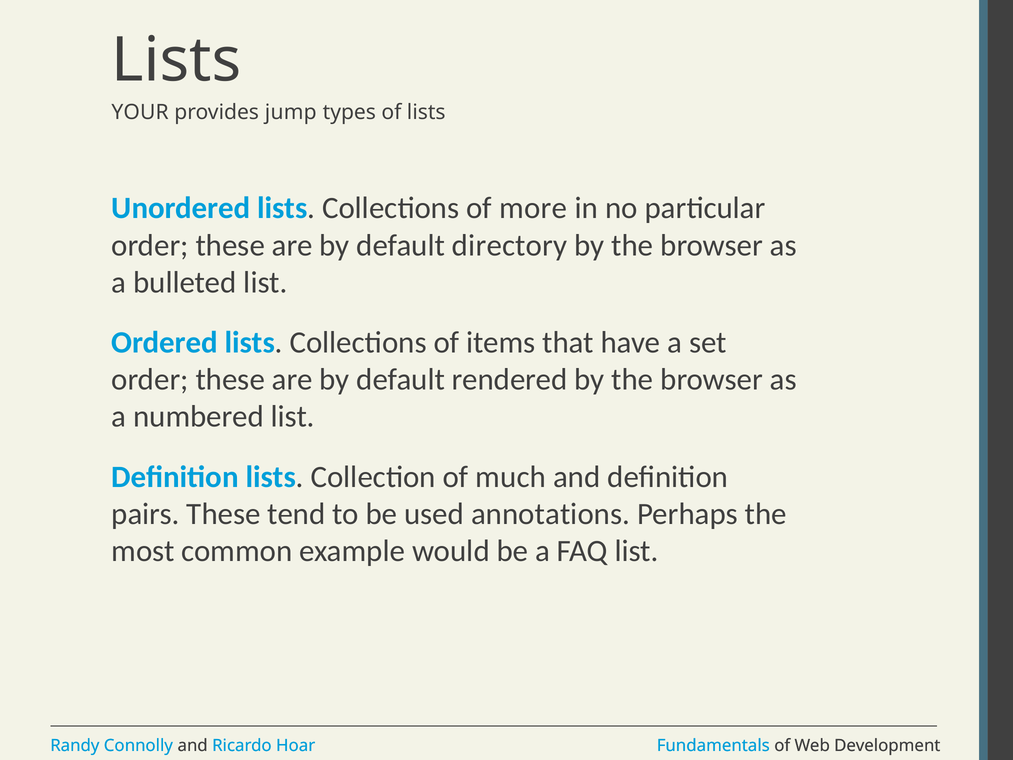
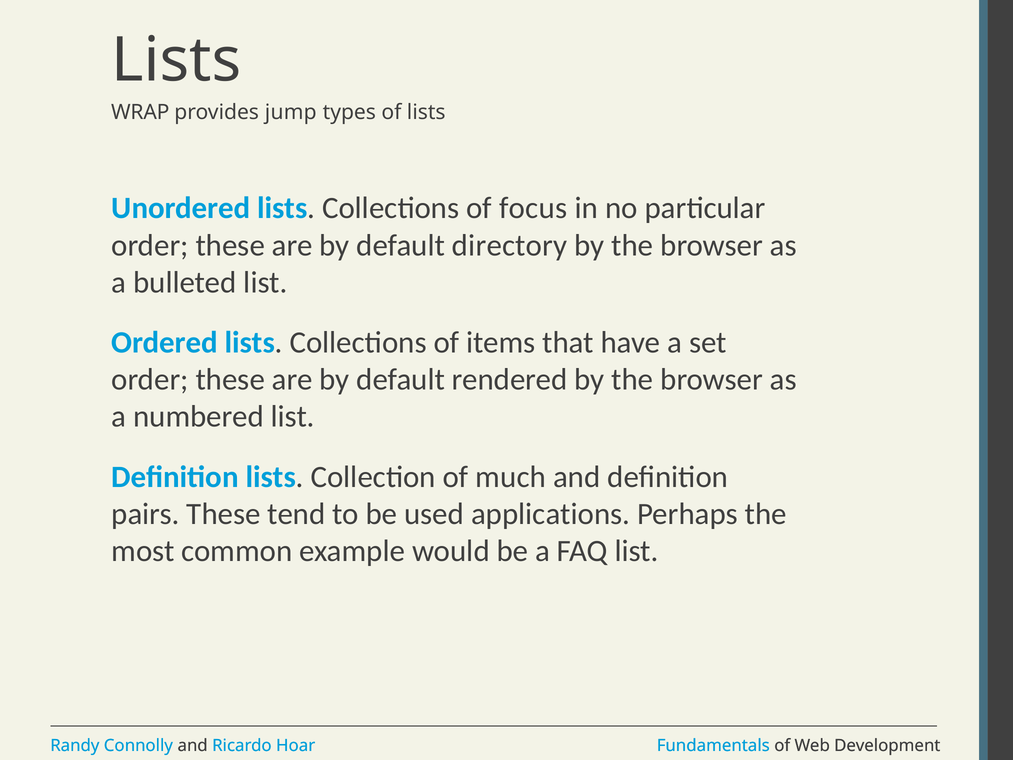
YOUR: YOUR -> WRAP (140, 112)
more: more -> focus (533, 208)
annotations: annotations -> applications (551, 514)
